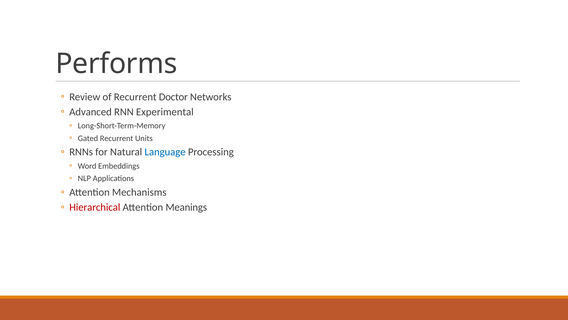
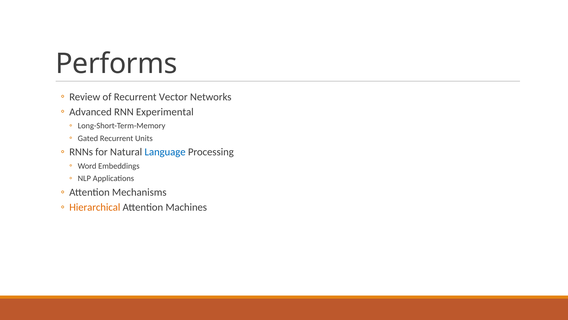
Doctor: Doctor -> Vector (173, 97)
Hierarchical colour: red -> orange (95, 207)
Meanings: Meanings -> Machines (186, 207)
